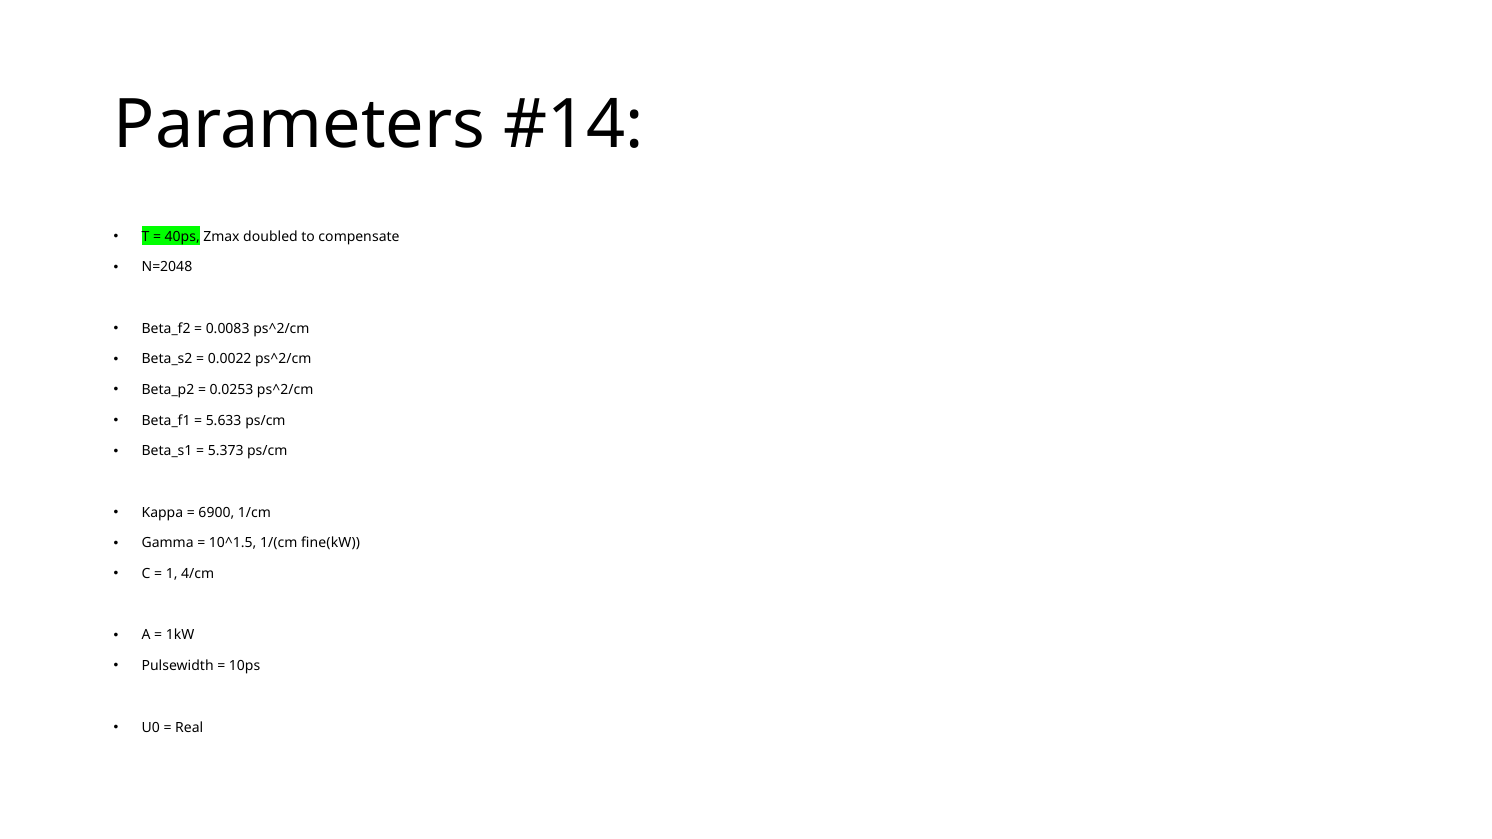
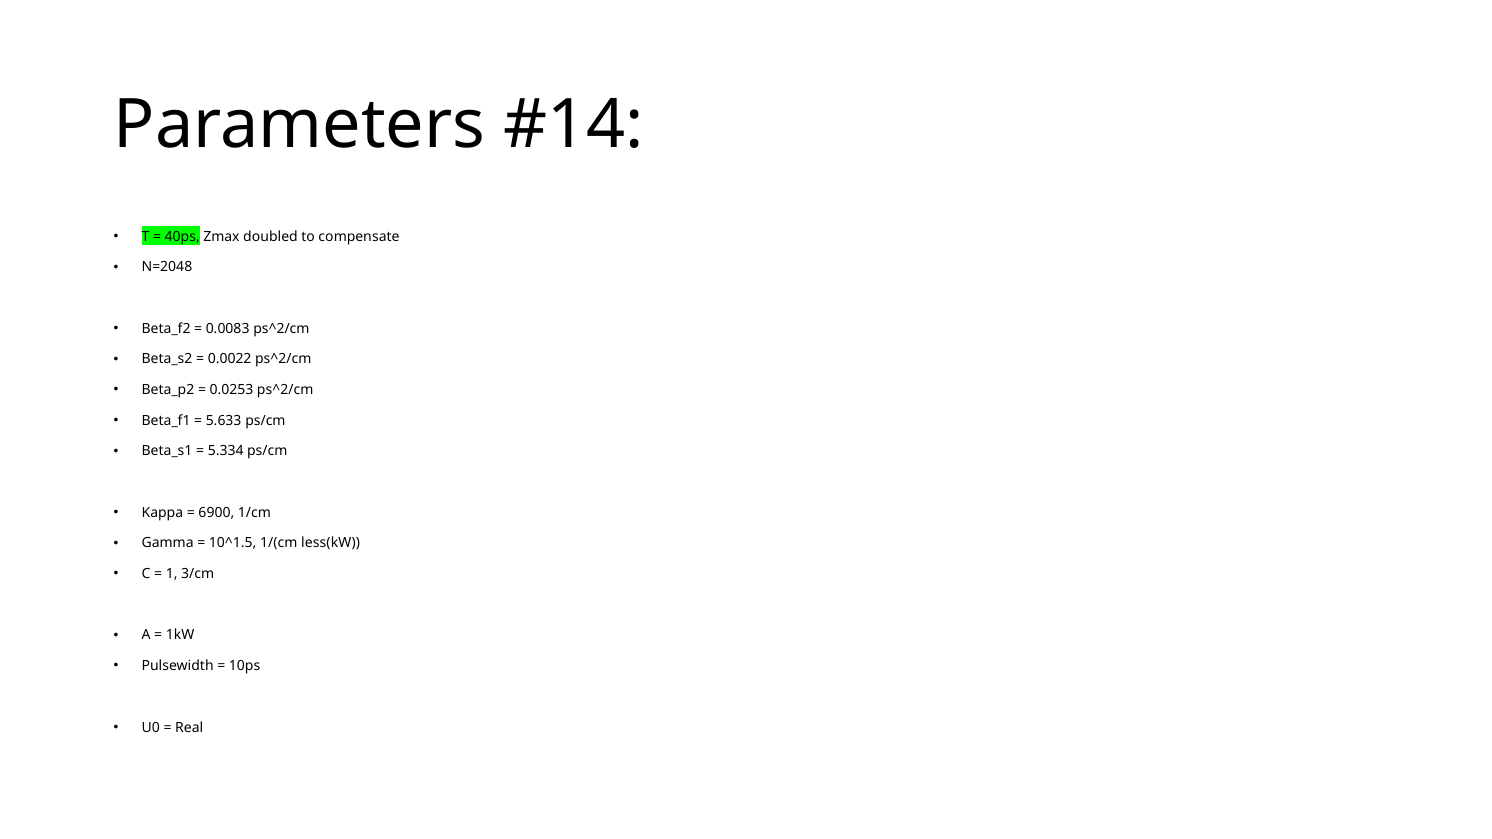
5.373: 5.373 -> 5.334 (226, 451)
fine(kW: fine(kW -> less(kW (331, 543)
4/cm: 4/cm -> 3/cm (198, 574)
